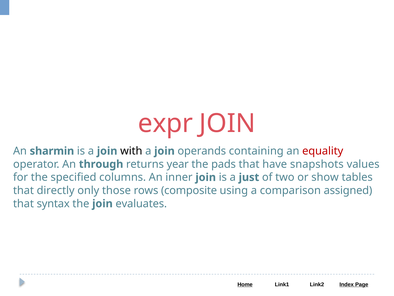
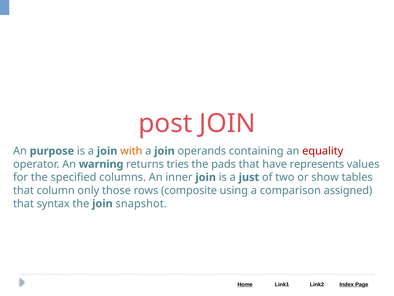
expr: expr -> post (165, 123)
sharmin: sharmin -> purpose (52, 151)
with colour: black -> orange (131, 151)
through: through -> warning (101, 164)
year: year -> tries (178, 164)
snapshots: snapshots -> represents (317, 164)
directly: directly -> column (56, 190)
evaluates: evaluates -> snapshot (141, 203)
